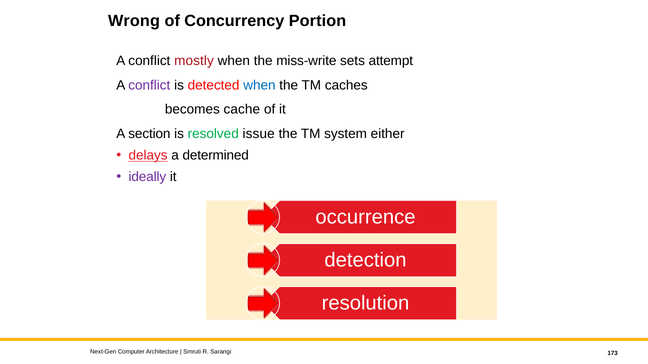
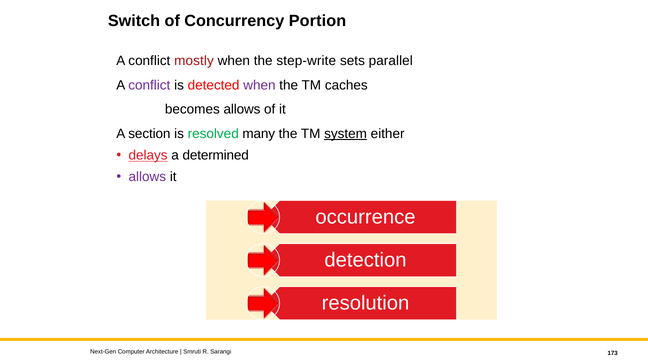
Wrong: Wrong -> Switch (134, 21)
miss-write: miss-write -> step-write (306, 61)
attempt: attempt -> parallel (391, 61)
when colour: blue -> purple (259, 85)
becomes cache: cache -> allows (242, 110)
issue: issue -> many (259, 134)
system underline: none -> present (346, 134)
ideally: ideally -> allows (147, 177)
